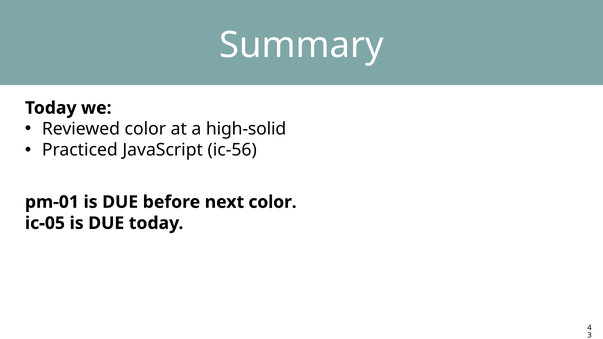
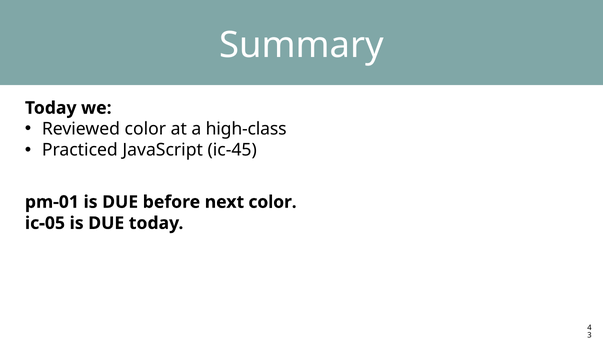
high-solid: high-solid -> high-class (246, 129)
ic-56: ic-56 -> ic-45 (232, 150)
